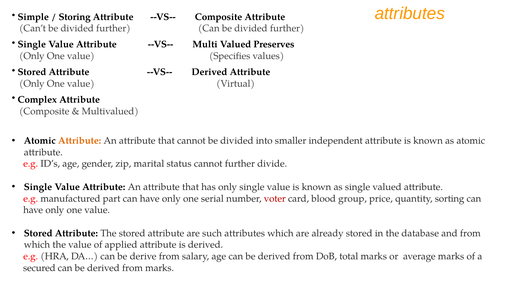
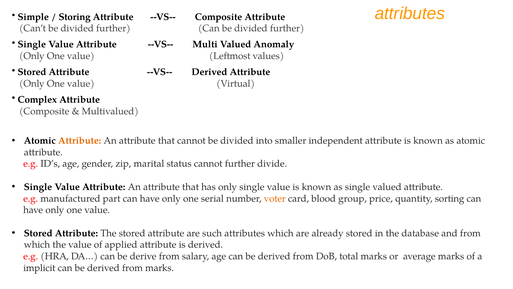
Preserves: Preserves -> Anomaly (274, 44)
Specifies: Specifies -> Leftmost (230, 56)
voter colour: red -> orange (275, 198)
secured: secured -> implicit (39, 267)
